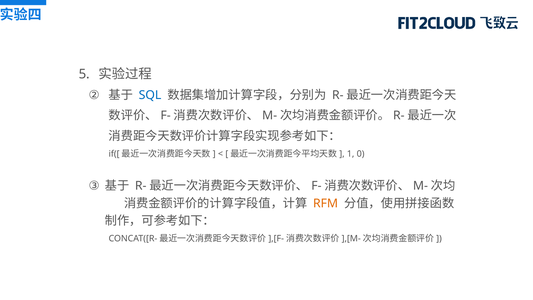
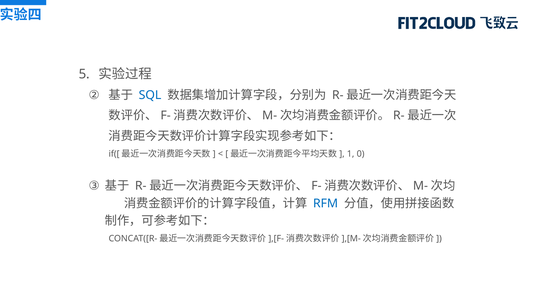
RFM colour: orange -> blue (326, 203)
